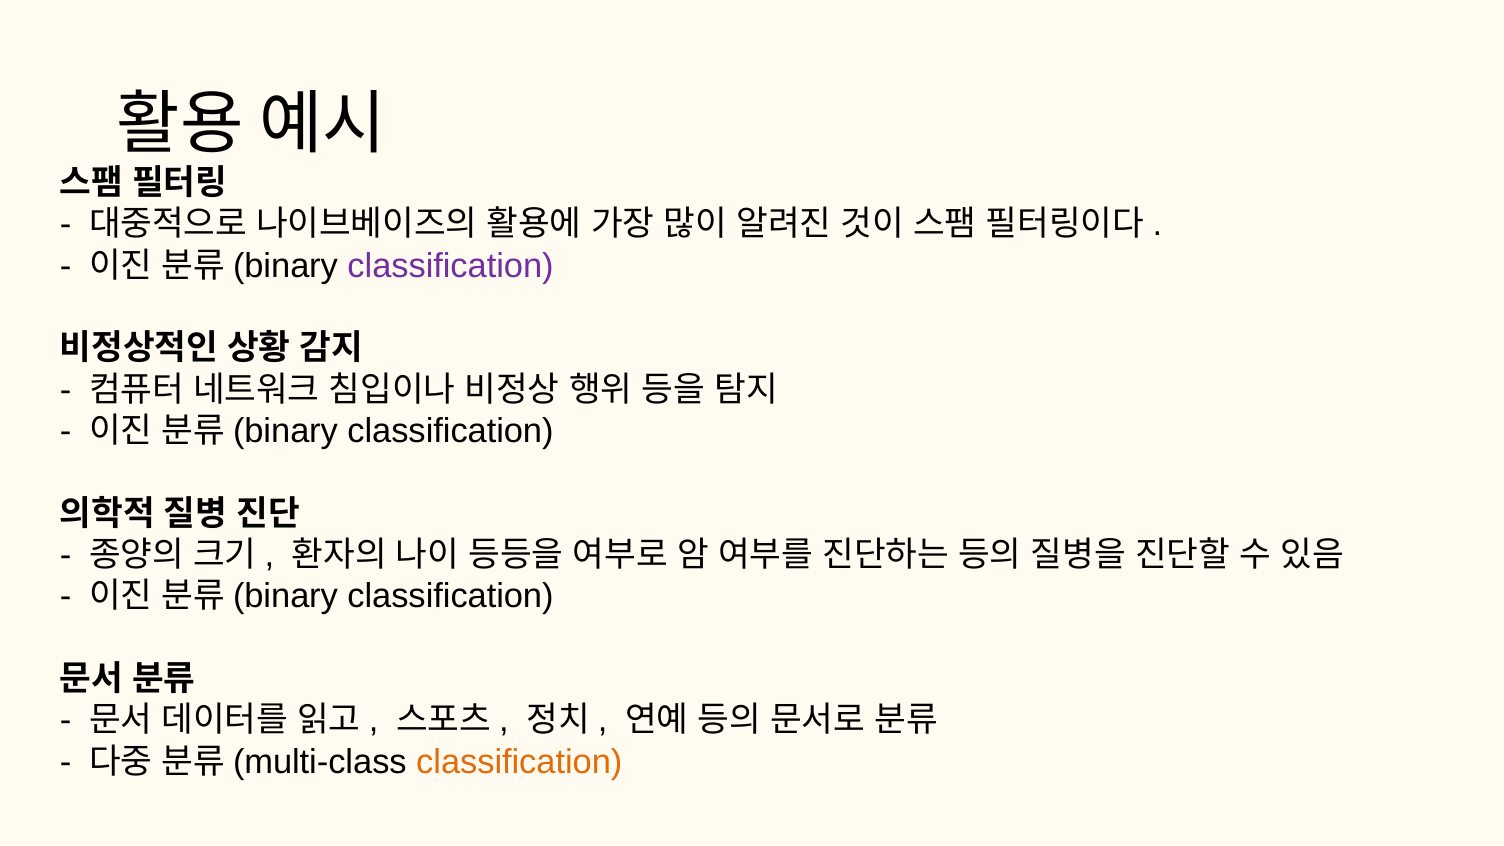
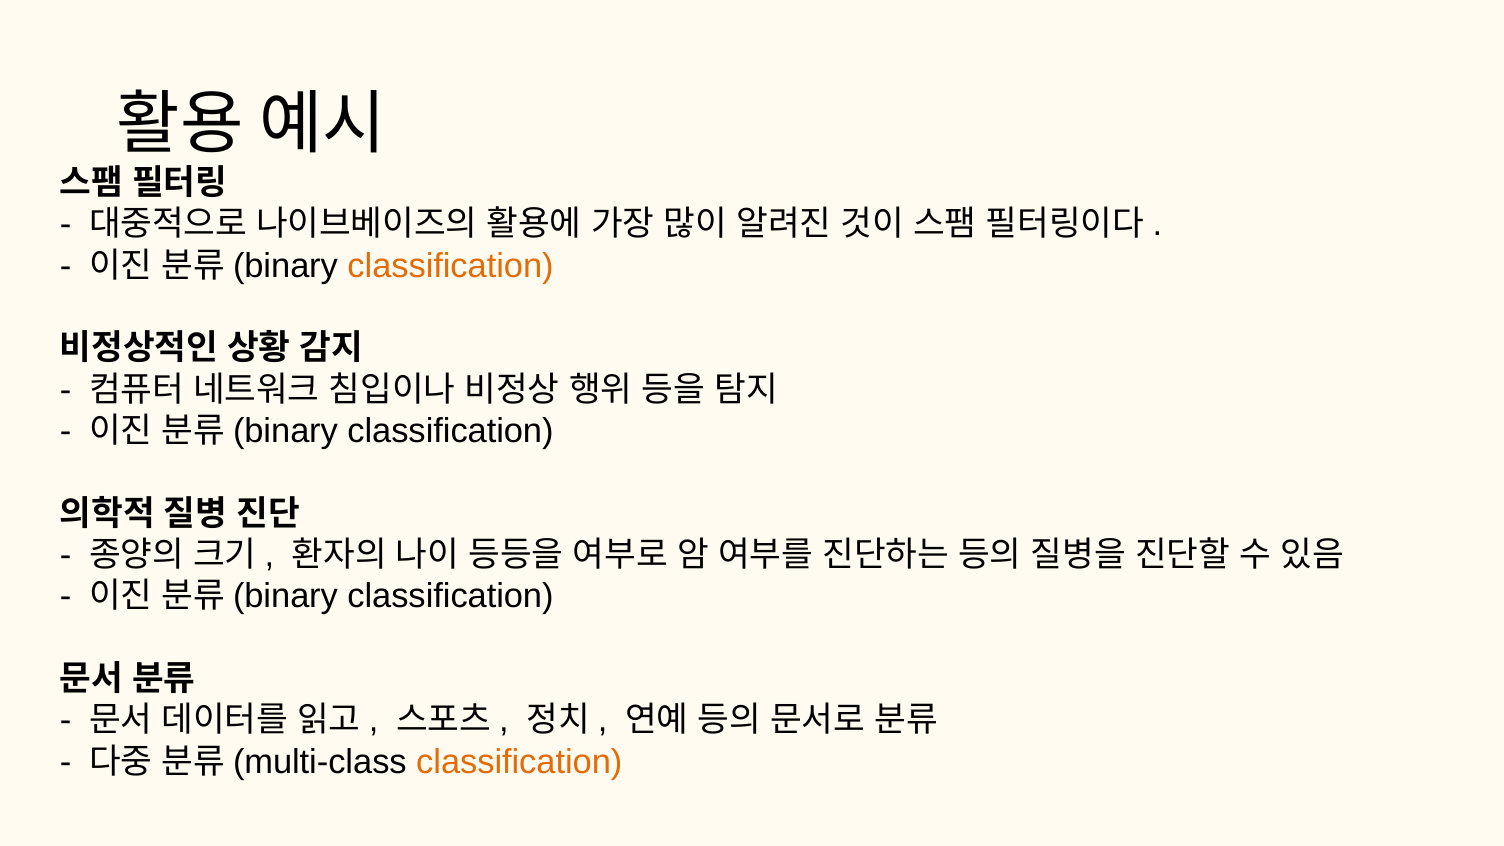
classification colour: purple -> orange (451, 266)
